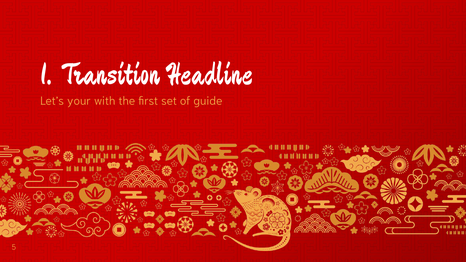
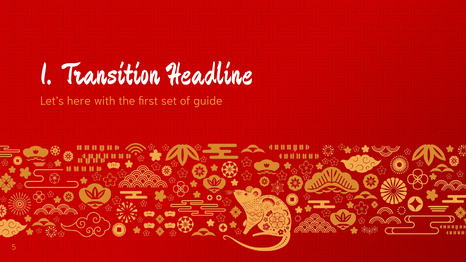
your: your -> here (79, 101)
